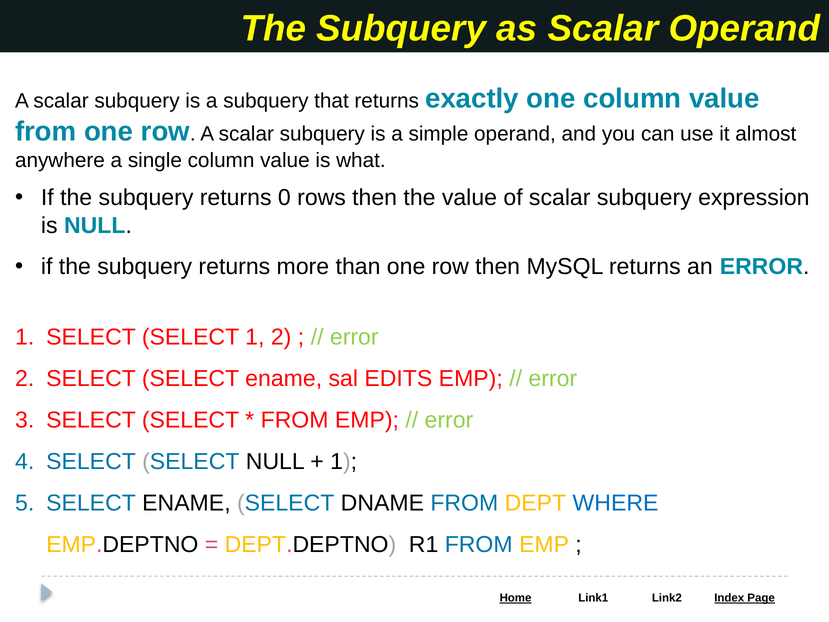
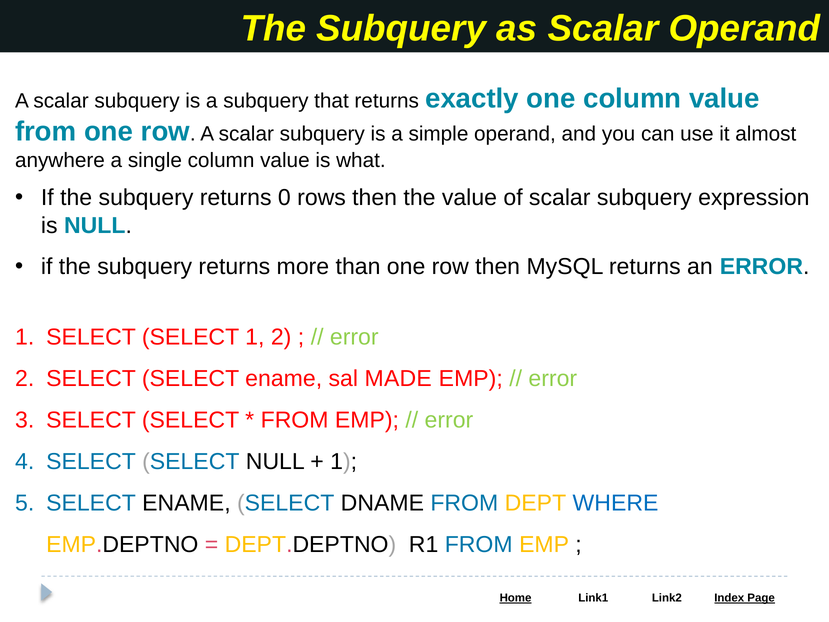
EDITS: EDITS -> MADE (398, 379)
